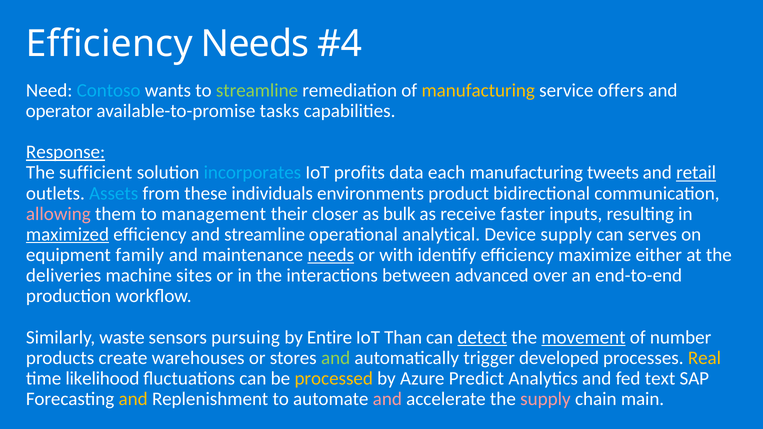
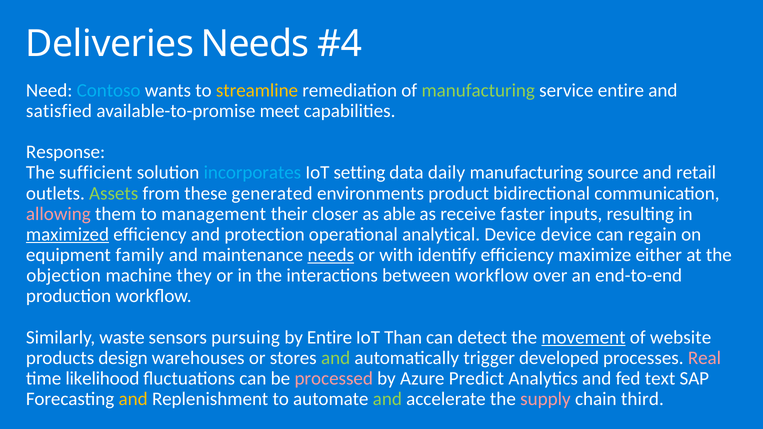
Efficiency: Efficiency -> Deliveries (110, 44)
streamline colour: light green -> yellow (257, 90)
manufacturing colour: yellow -> light green (478, 90)
service offers: offers -> entire (621, 90)
operator: operator -> satisfied (59, 111)
tasks: tasks -> meet (280, 111)
Response underline: present -> none (66, 152)
profits: profits -> setting (360, 173)
each: each -> daily (447, 173)
tweets: tweets -> source (613, 173)
retail underline: present -> none (696, 173)
Assets colour: light blue -> light green (114, 193)
individuals: individuals -> generated (272, 193)
bulk: bulk -> able (399, 214)
and streamline: streamline -> protection (265, 234)
Device supply: supply -> device (566, 234)
serves: serves -> regain (652, 234)
deliveries: deliveries -> objection (64, 276)
sites: sites -> they (194, 276)
between advanced: advanced -> workflow (492, 276)
detect underline: present -> none (482, 337)
number: number -> website (681, 337)
create: create -> design (123, 358)
Real colour: yellow -> pink (705, 358)
processed colour: yellow -> pink (334, 379)
and colour: pink -> light green (387, 399)
main: main -> third (642, 399)
